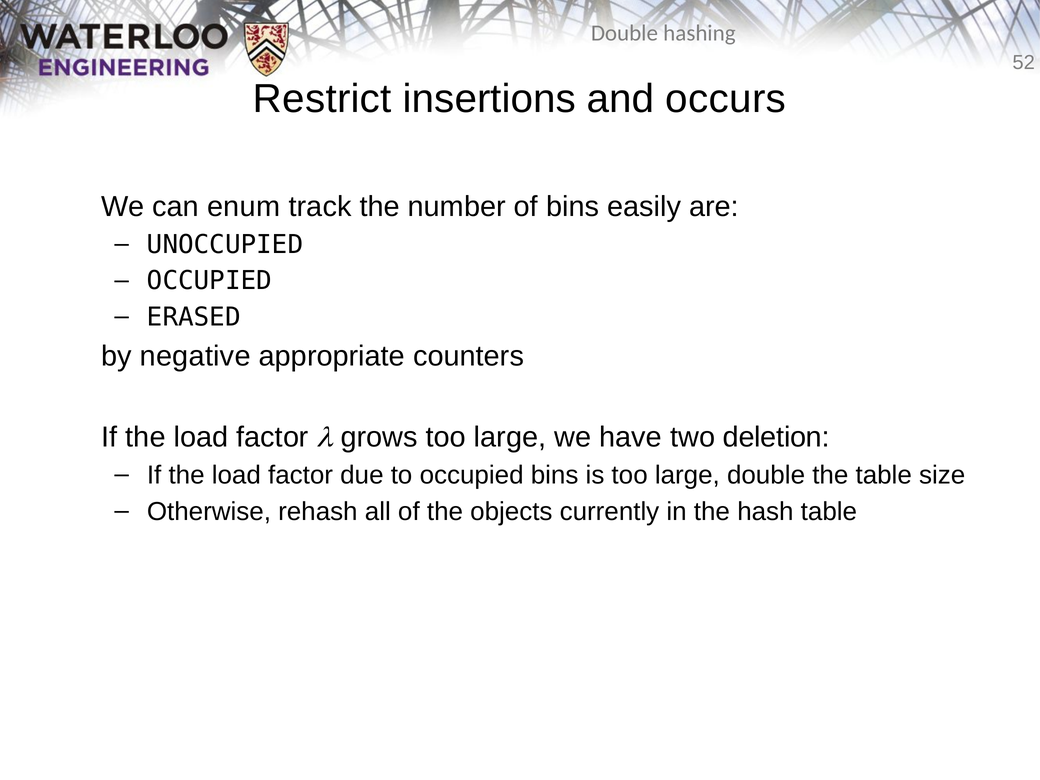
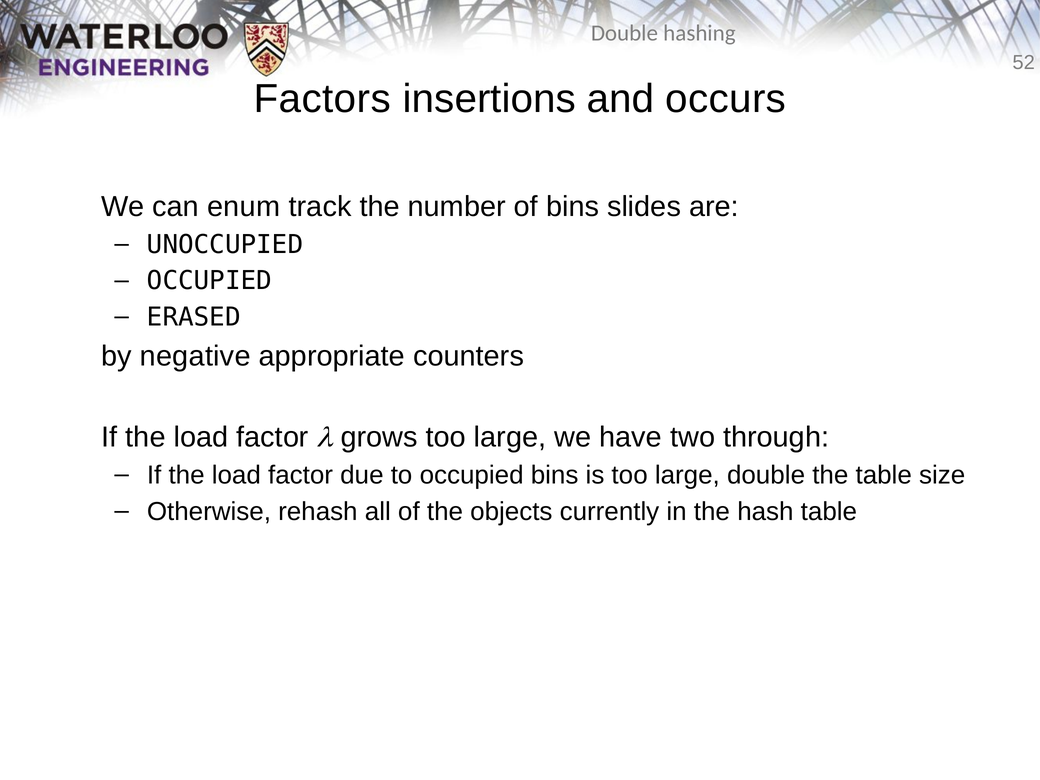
Restrict: Restrict -> Factors (322, 99)
easily: easily -> slides (644, 207)
deletion: deletion -> through (776, 437)
